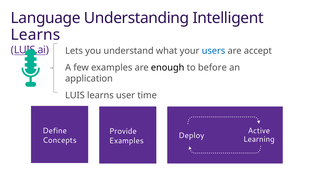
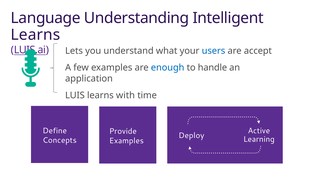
enough colour: black -> blue (168, 68)
before: before -> handle (212, 68)
user: user -> with (125, 95)
